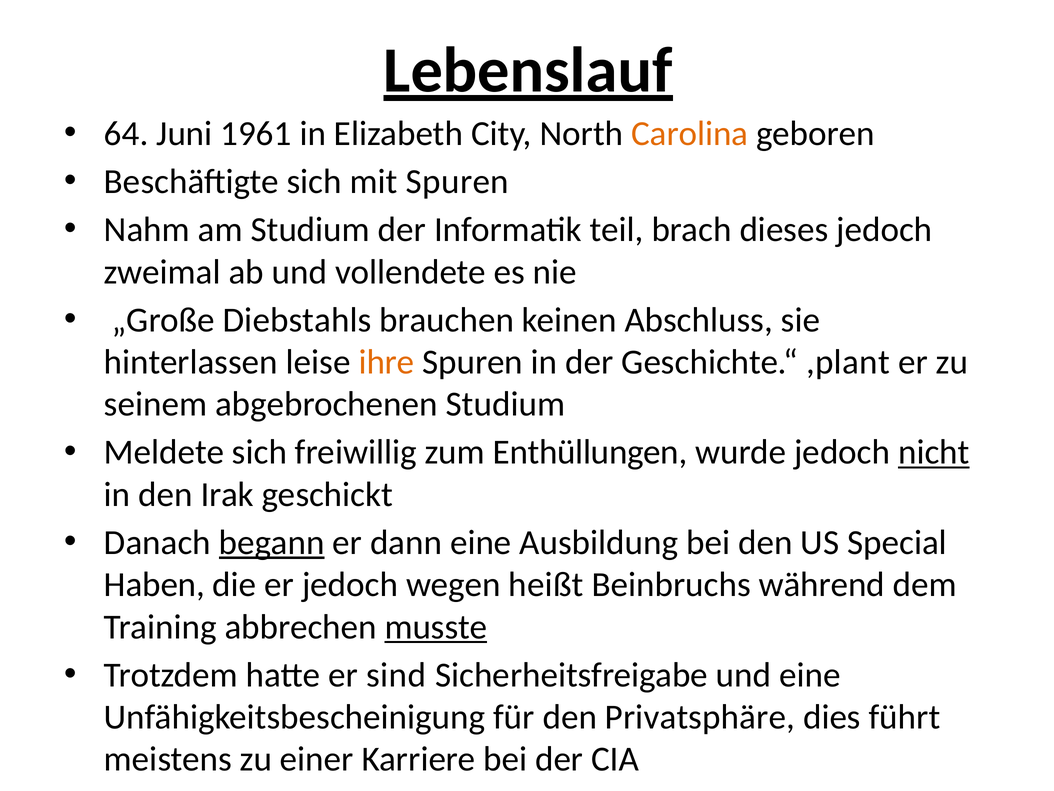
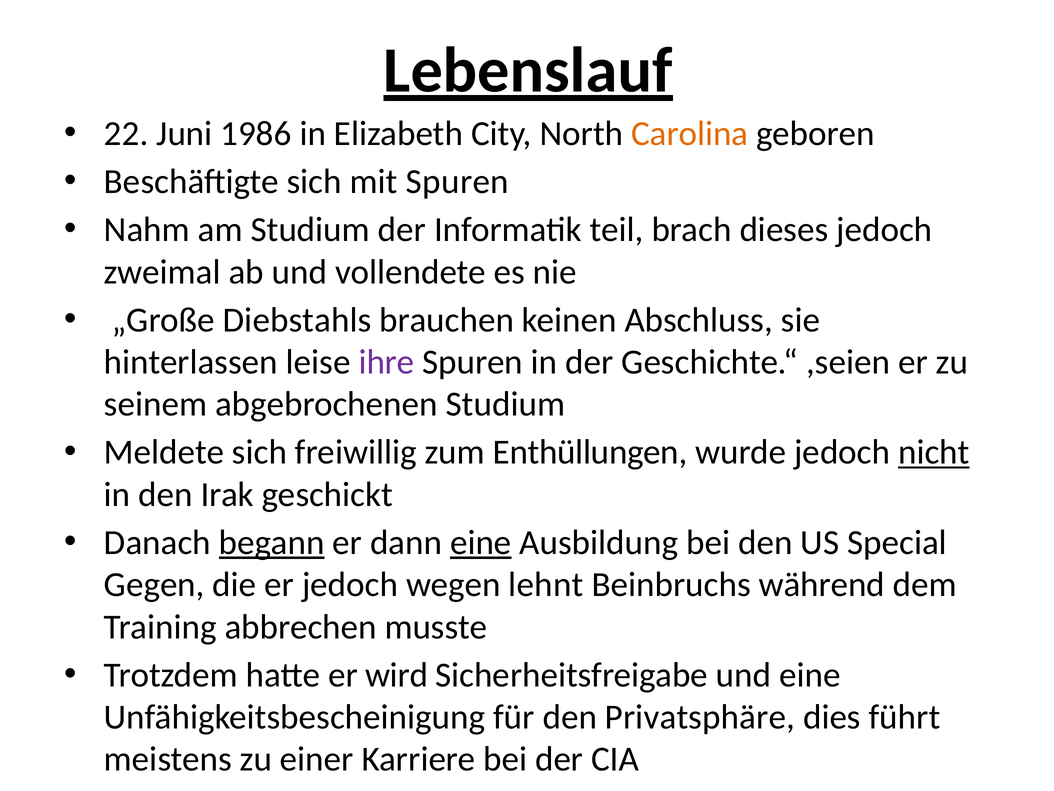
64: 64 -> 22 (126, 134)
1961: 1961 -> 1986 (256, 134)
ihre colour: orange -> purple (387, 362)
,plant: ,plant -> ,seien (848, 362)
eine underline: none -> present (481, 542)
Haben: Haben -> Gegen (154, 584)
heißt: heißt -> lehnt (546, 584)
musste underline: present -> none (436, 627)
sind: sind -> wird (397, 675)
